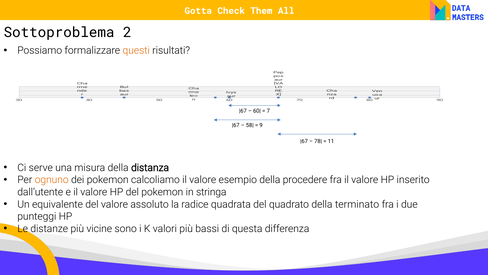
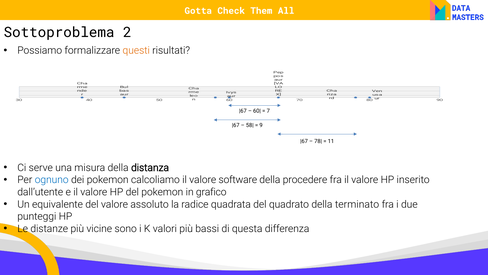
ognuno colour: orange -> blue (52, 180)
esempio: esempio -> software (238, 180)
stringa: stringa -> grafico (211, 192)
